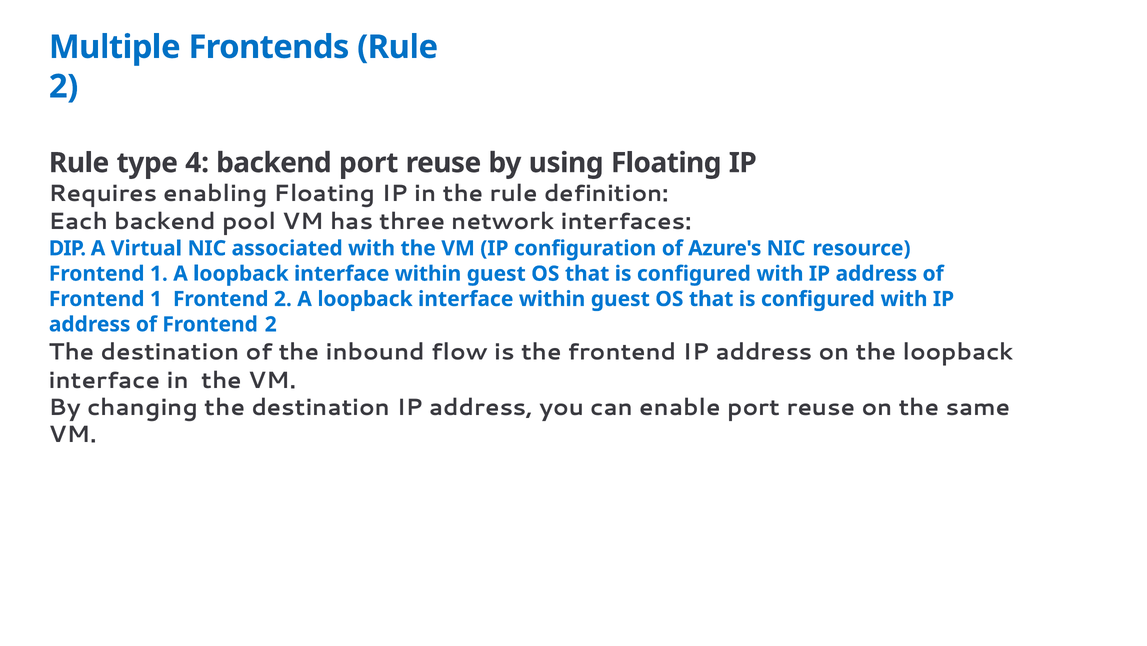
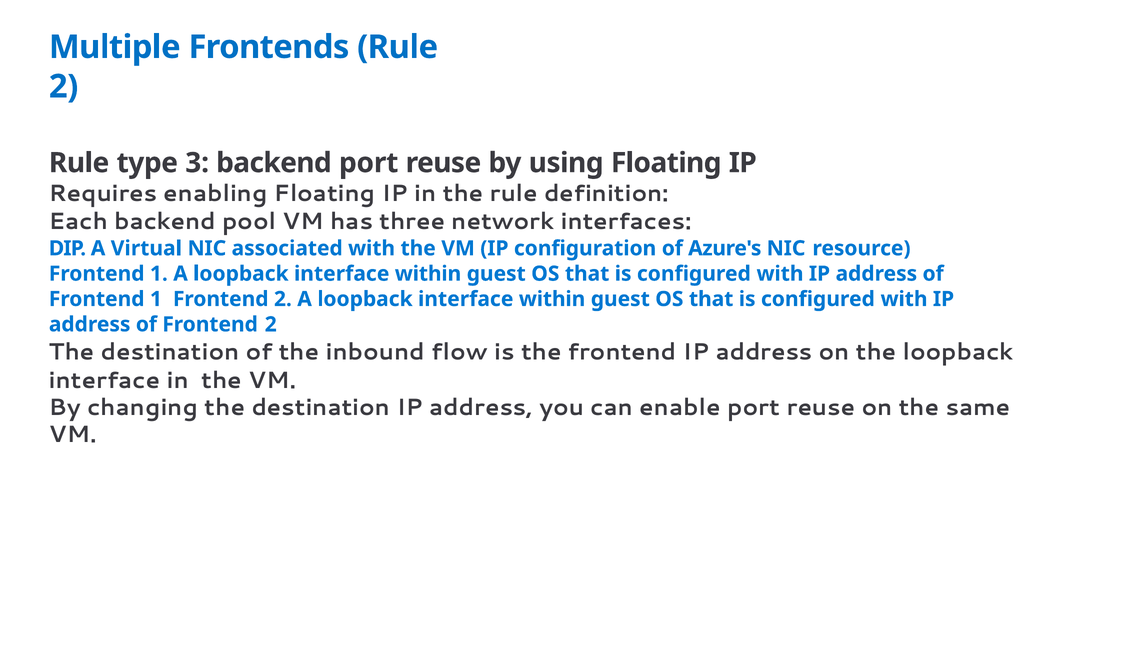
4: 4 -> 3 (197, 163)
